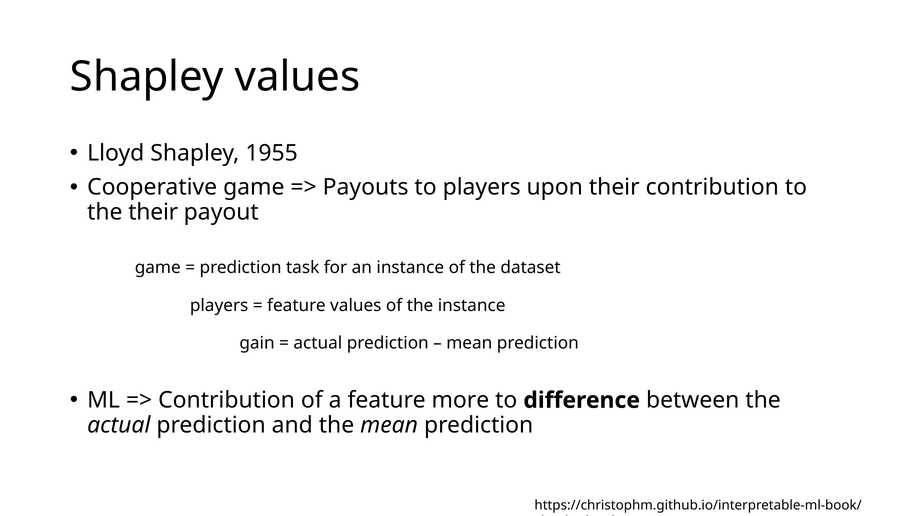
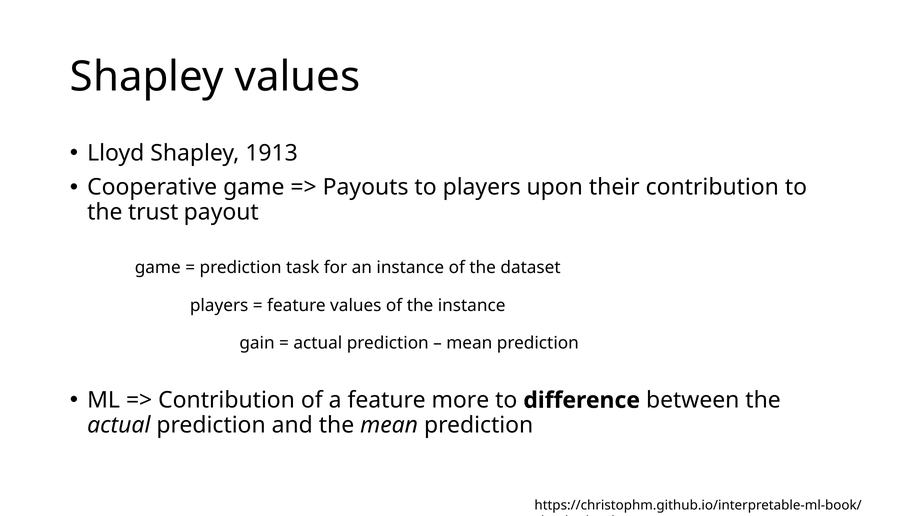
1955: 1955 -> 1913 (272, 153)
the their: their -> trust (153, 212)
